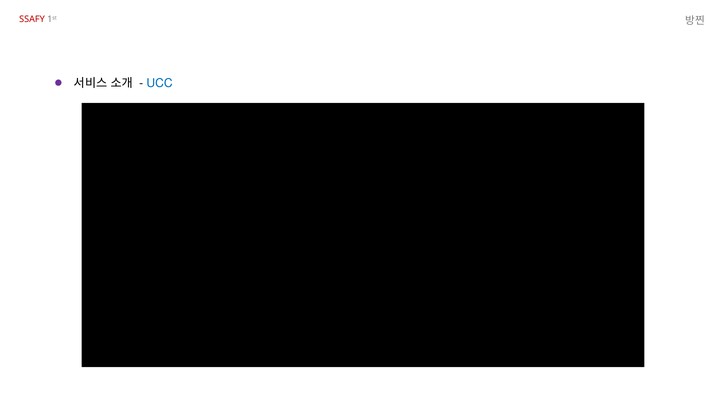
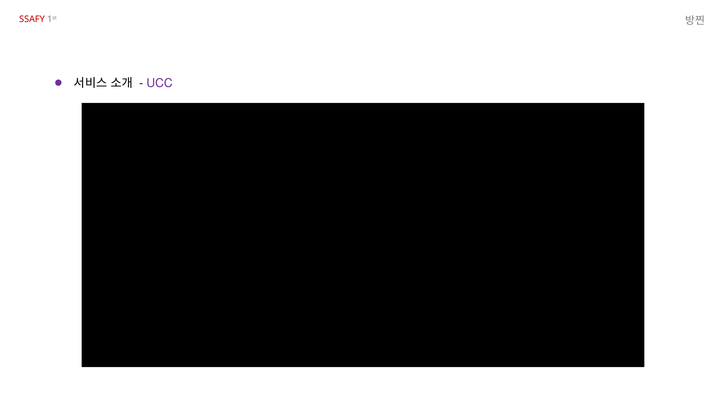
UCC colour: blue -> purple (160, 83)
